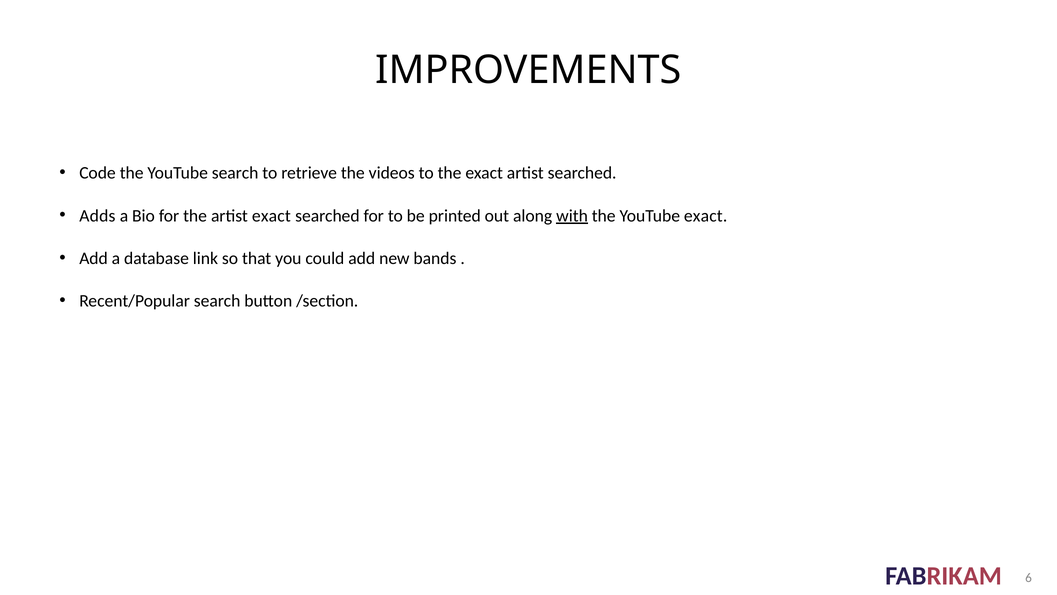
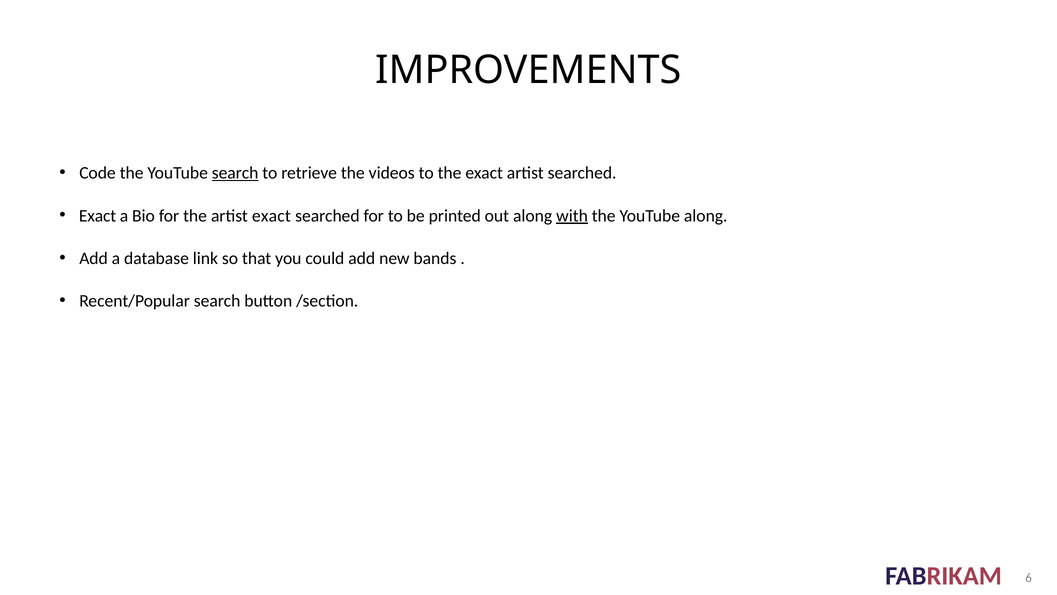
search underline: none -> present (235, 173)
Adds: Adds -> Exact (98, 216)
YouTube exact: exact -> along (706, 216)
